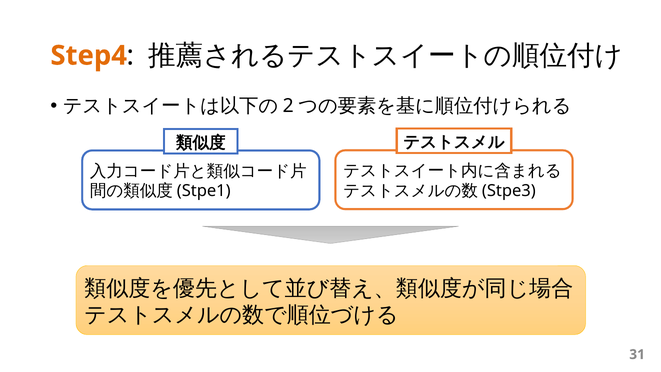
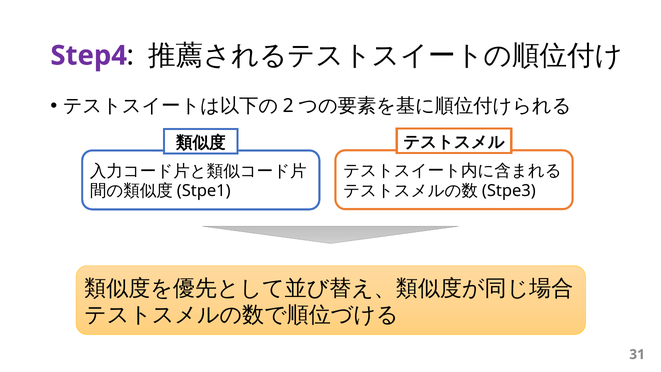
Step4 colour: orange -> purple (89, 56)
